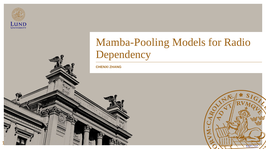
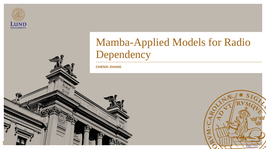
Mamba-Pooling: Mamba-Pooling -> Mamba-Applied (133, 42)
